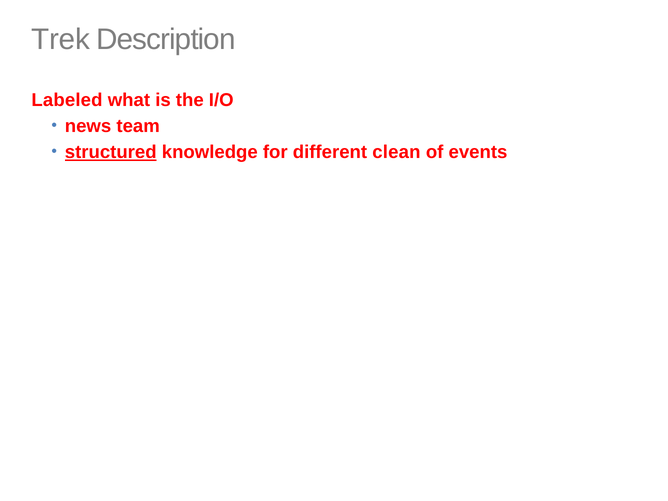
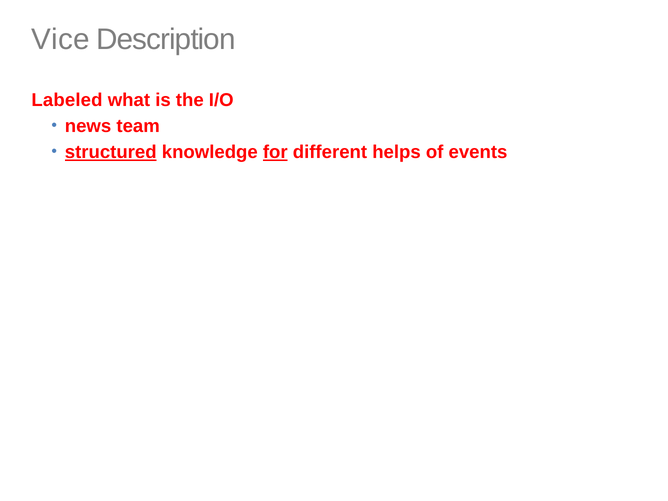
Trek: Trek -> Vice (61, 39)
for underline: none -> present (275, 152)
clean: clean -> helps (397, 152)
